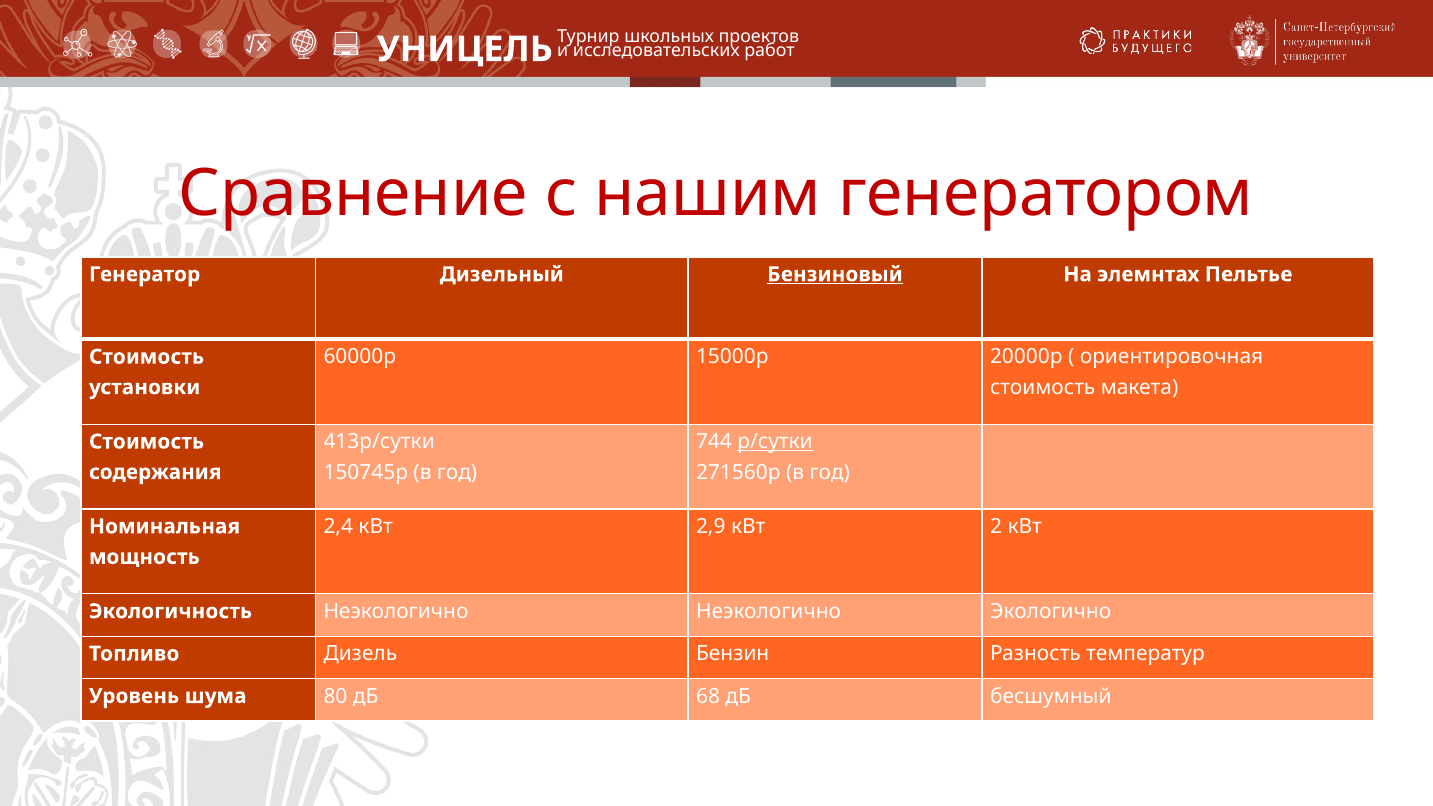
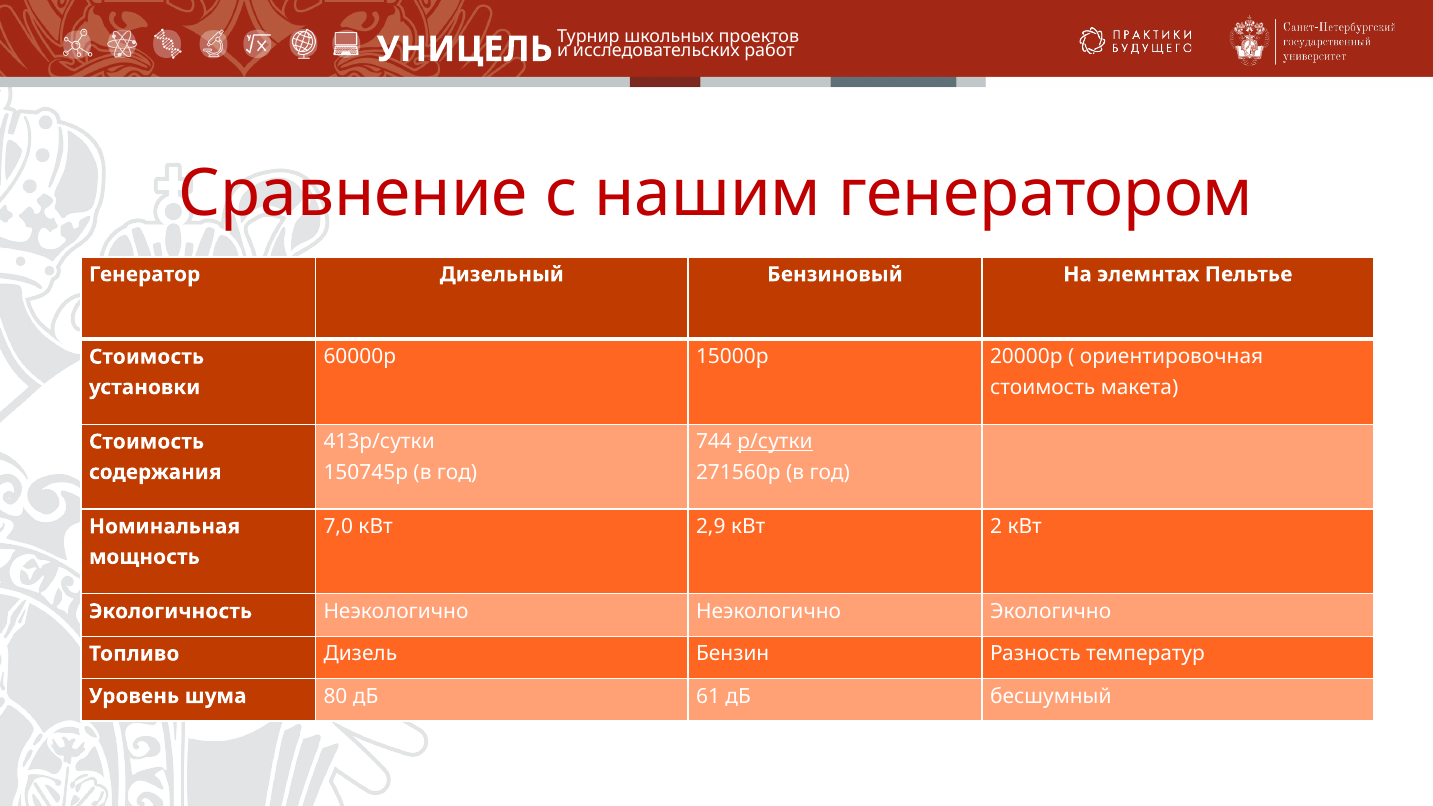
Бензиновый underline: present -> none (835, 274)
2,4: 2,4 -> 7,0 (338, 527)
68: 68 -> 61 (708, 696)
